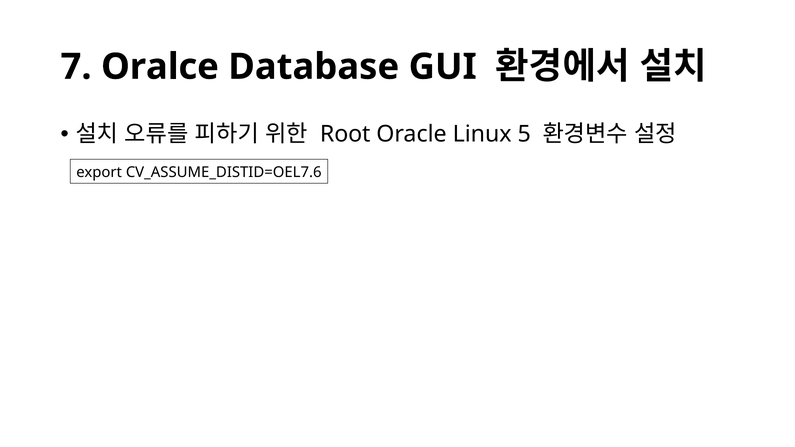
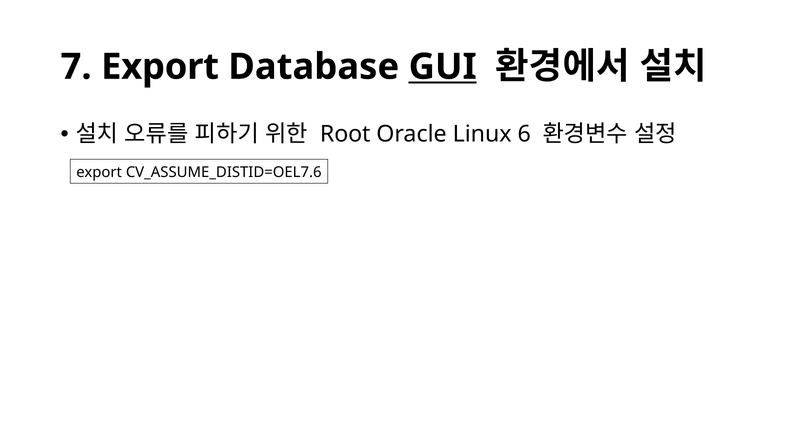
7 Oralce: Oralce -> Export (160, 67)
GUI underline: none -> present (443, 67)
5: 5 -> 6 (524, 134)
